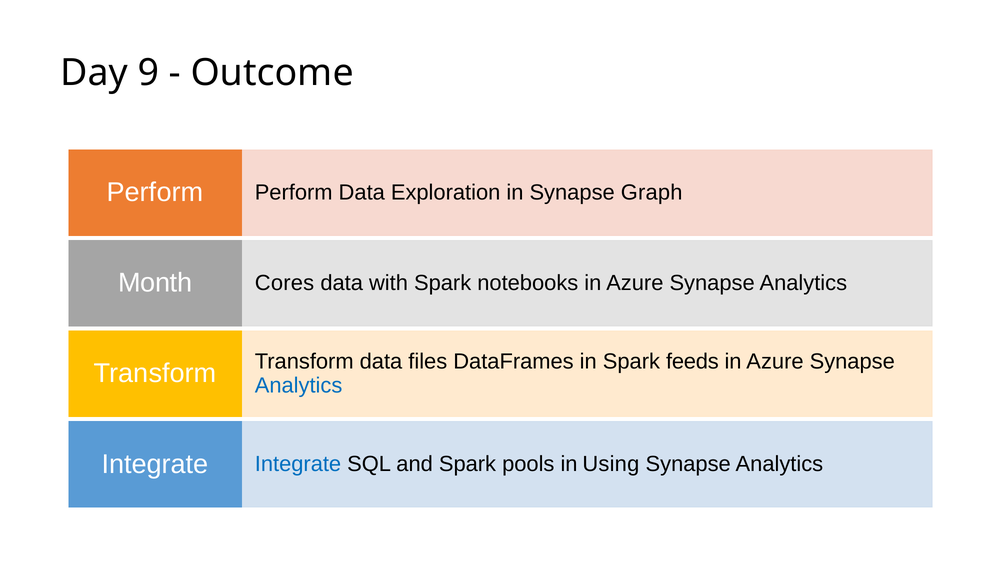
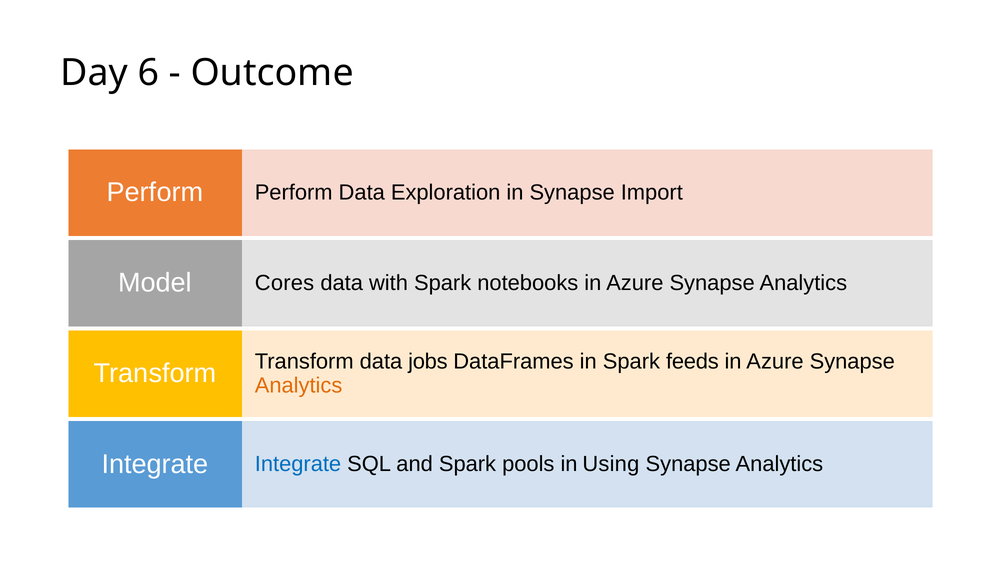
9: 9 -> 6 (148, 73)
Graph: Graph -> Import (652, 193)
Month: Month -> Model (155, 283)
files: files -> jobs (428, 362)
Analytics colour: blue -> orange (299, 385)
